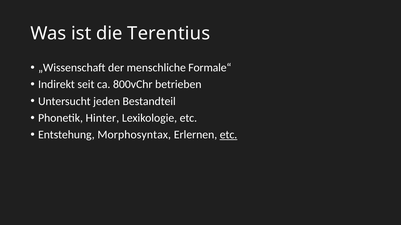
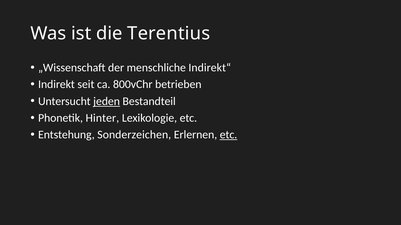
Formale“: Formale“ -> Indirekt“ (210, 68)
jeden underline: none -> present (107, 101)
Morphosyntax: Morphosyntax -> Sonderzeichen (134, 135)
